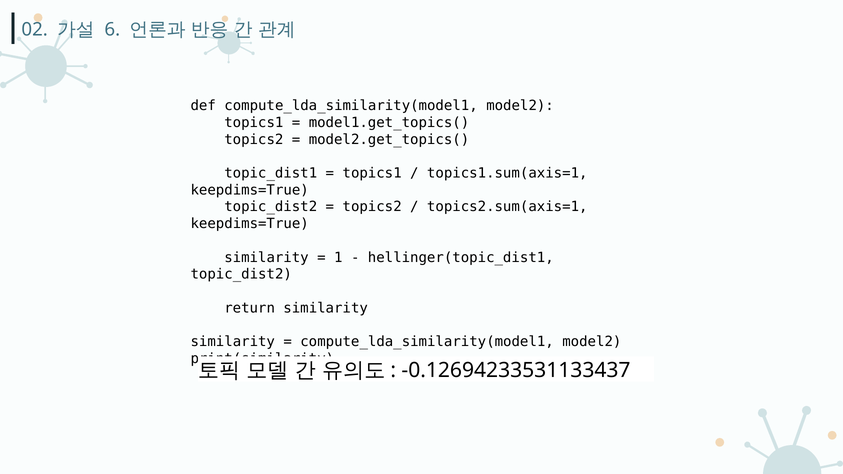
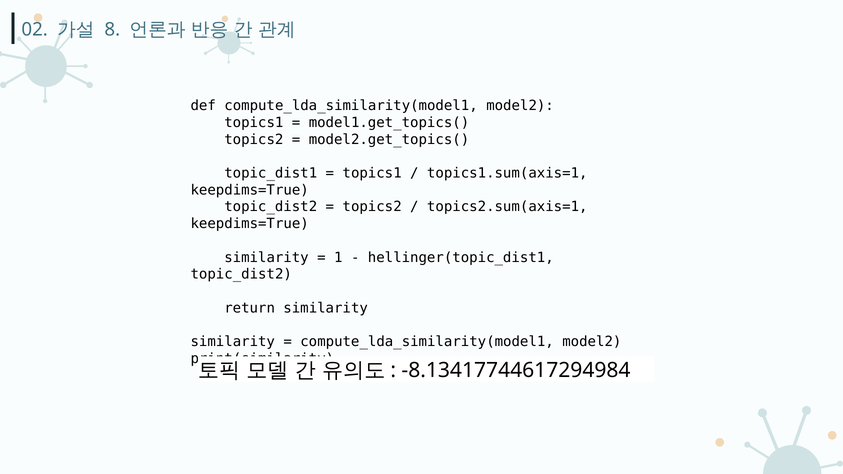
6: 6 -> 8 (112, 29)
-0.12694233531133437: -0.12694233531133437 -> -8.13417744617294984 (516, 371)
